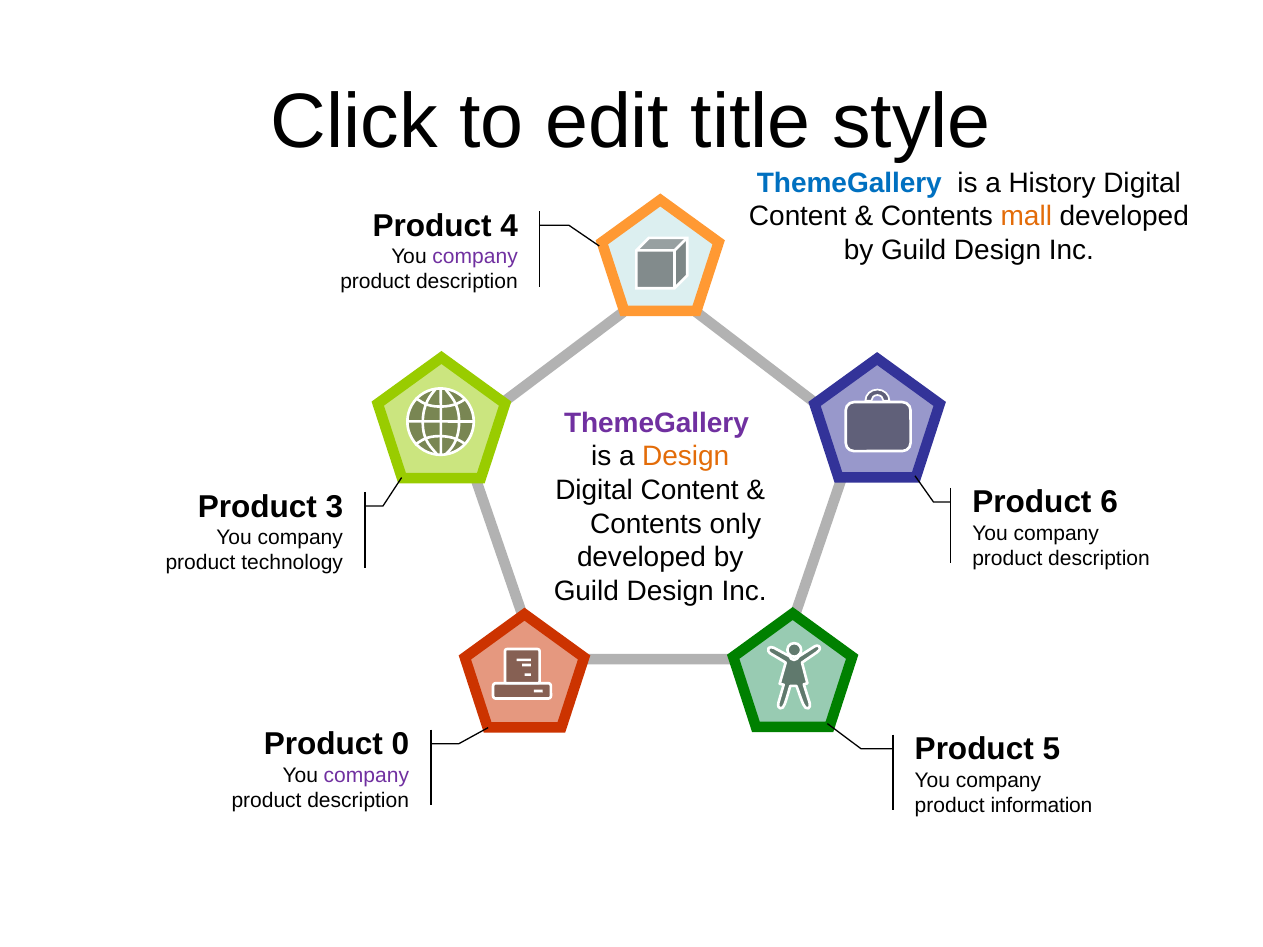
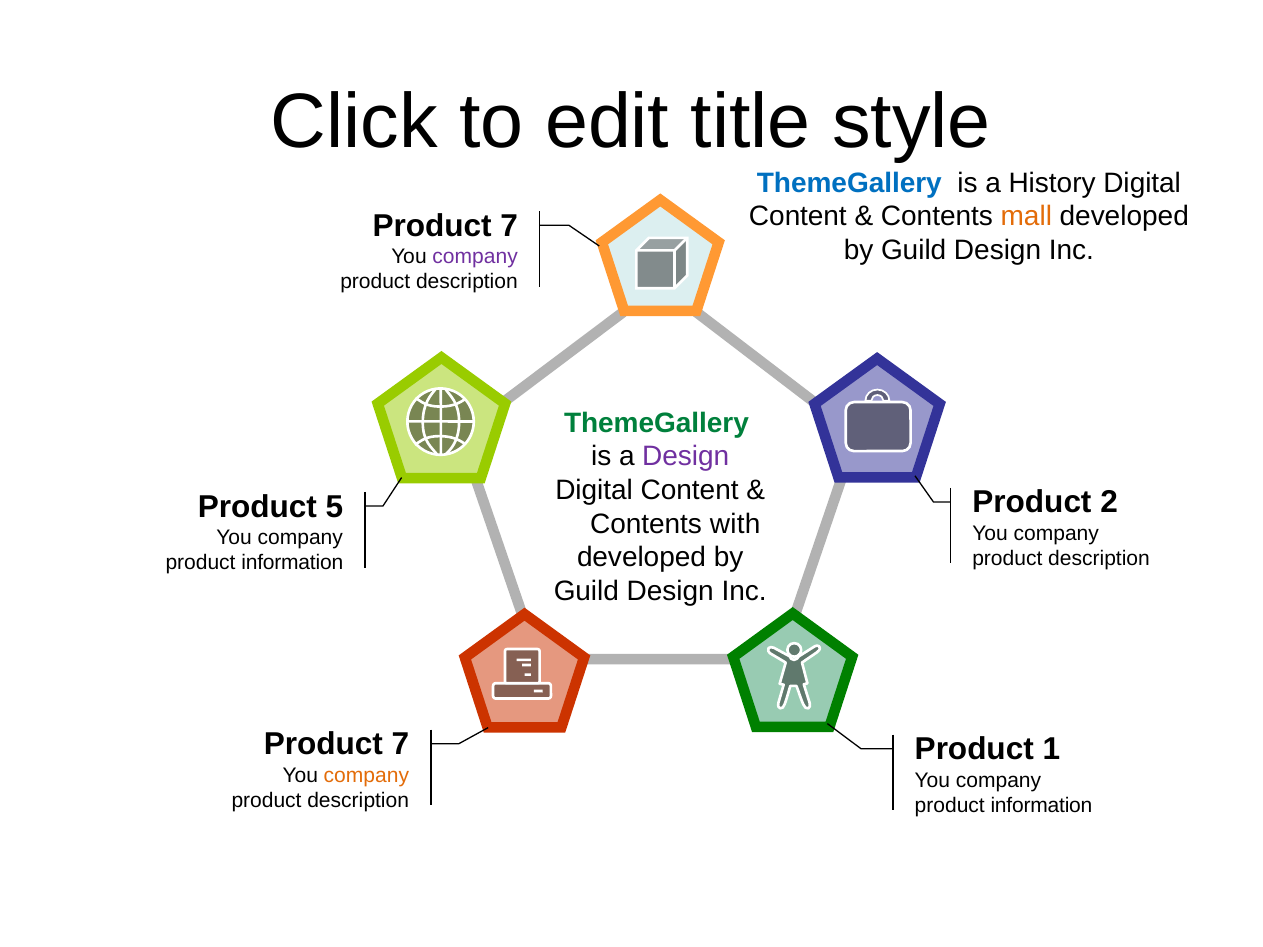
4: 4 -> 7 (509, 226)
ThemeGallery colour: purple -> green (656, 423)
Design colour: orange -> purple (686, 457)
6: 6 -> 2 (1109, 503)
3: 3 -> 5 (334, 507)
only: only -> with (735, 524)
technology: technology -> information (292, 563)
0: 0 -> 7 (400, 744)
5: 5 -> 1 (1051, 750)
company colour: purple -> orange (366, 775)
